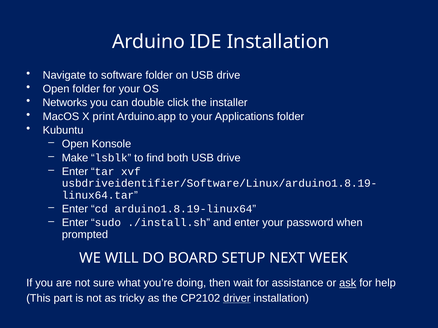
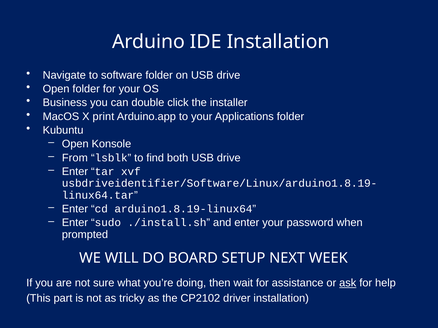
Networks: Networks -> Business (65, 103)
Make: Make -> From (75, 158)
driver underline: present -> none (237, 299)
